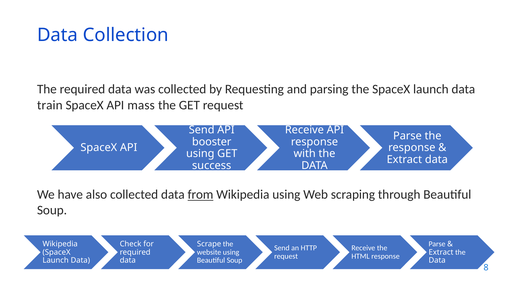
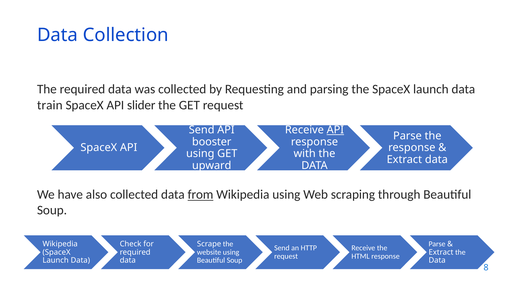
mass: mass -> slider (141, 105)
API underline: none -> present (335, 130)
success: success -> upward (212, 165)
